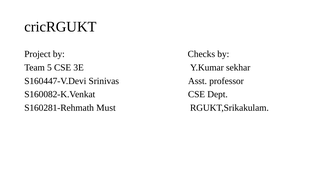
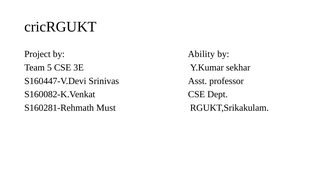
Checks: Checks -> Ability (201, 54)
